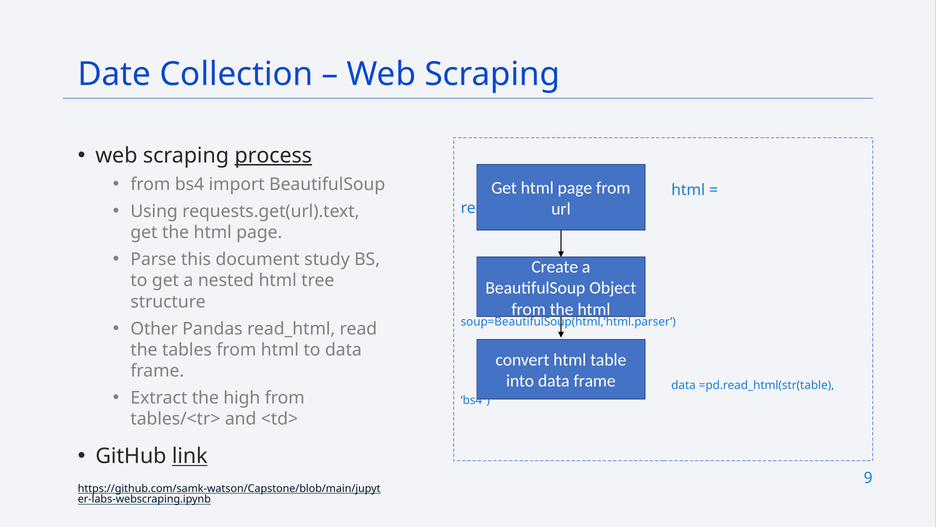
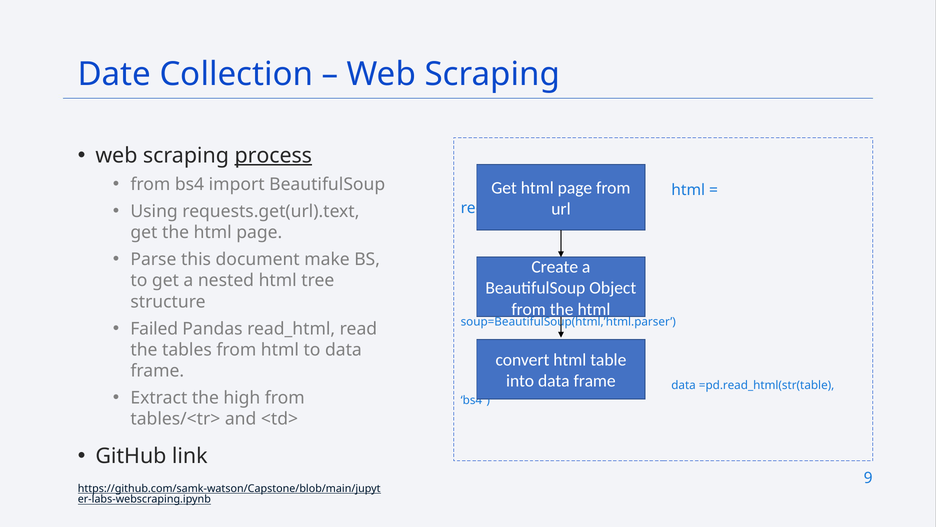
study: study -> make (327, 259)
Other: Other -> Failed (154, 328)
link underline: present -> none (190, 456)
